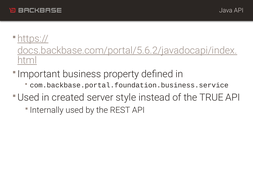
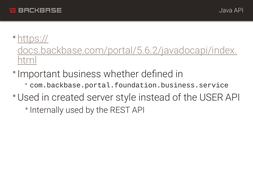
property: property -> whether (121, 74)
TRUE: TRUE -> USER (211, 98)
